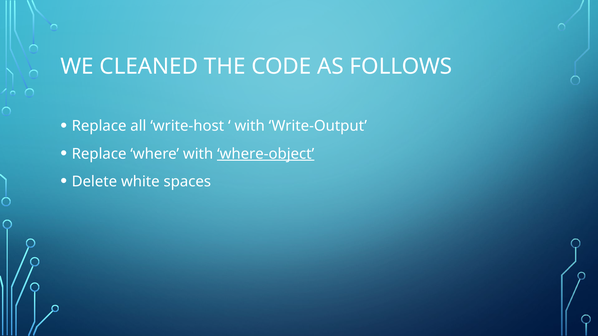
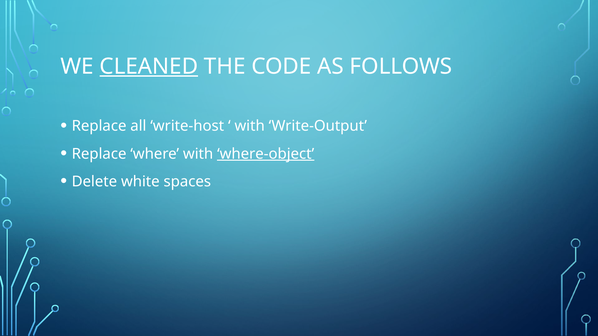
CLEANED underline: none -> present (149, 66)
